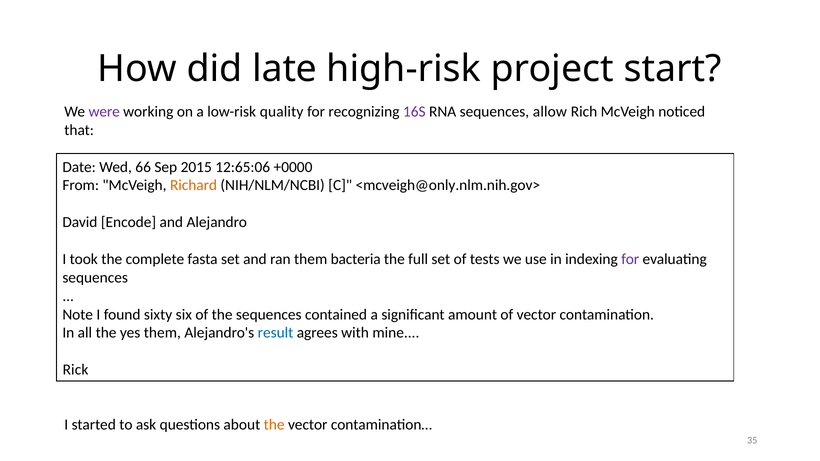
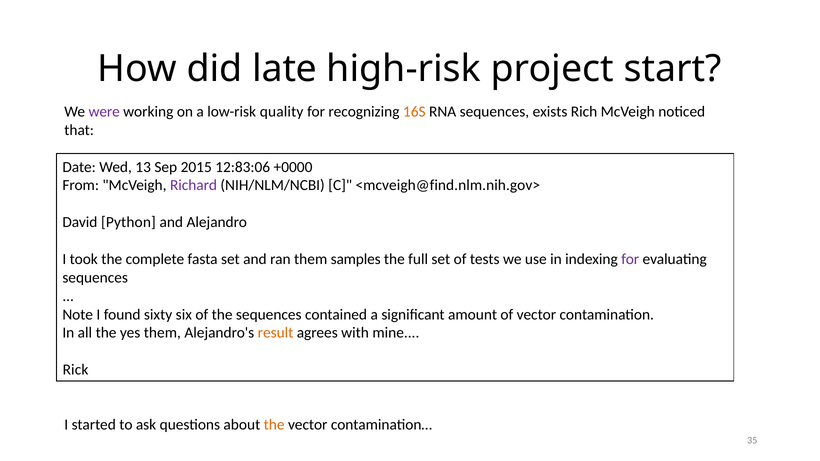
16S colour: purple -> orange (414, 112)
allow: allow -> exists (550, 112)
66: 66 -> 13 (143, 167)
12:65:06: 12:65:06 -> 12:83:06 (243, 167)
Richard colour: orange -> purple (194, 186)
<mcveigh@only.nlm.nih.gov>: <mcveigh@only.nlm.nih.gov> -> <mcveigh@find.nlm.nih.gov> (448, 186)
Encode: Encode -> Python (128, 222)
bacteria: bacteria -> samples (356, 259)
result colour: blue -> orange (276, 333)
